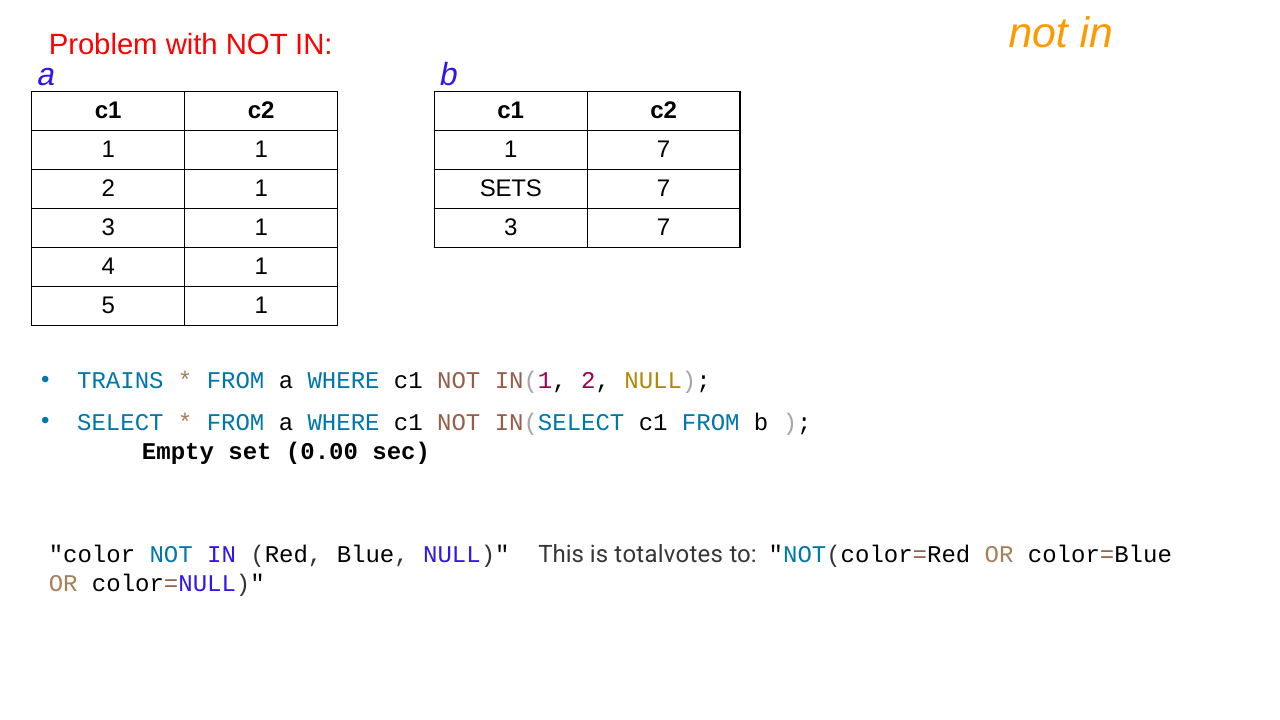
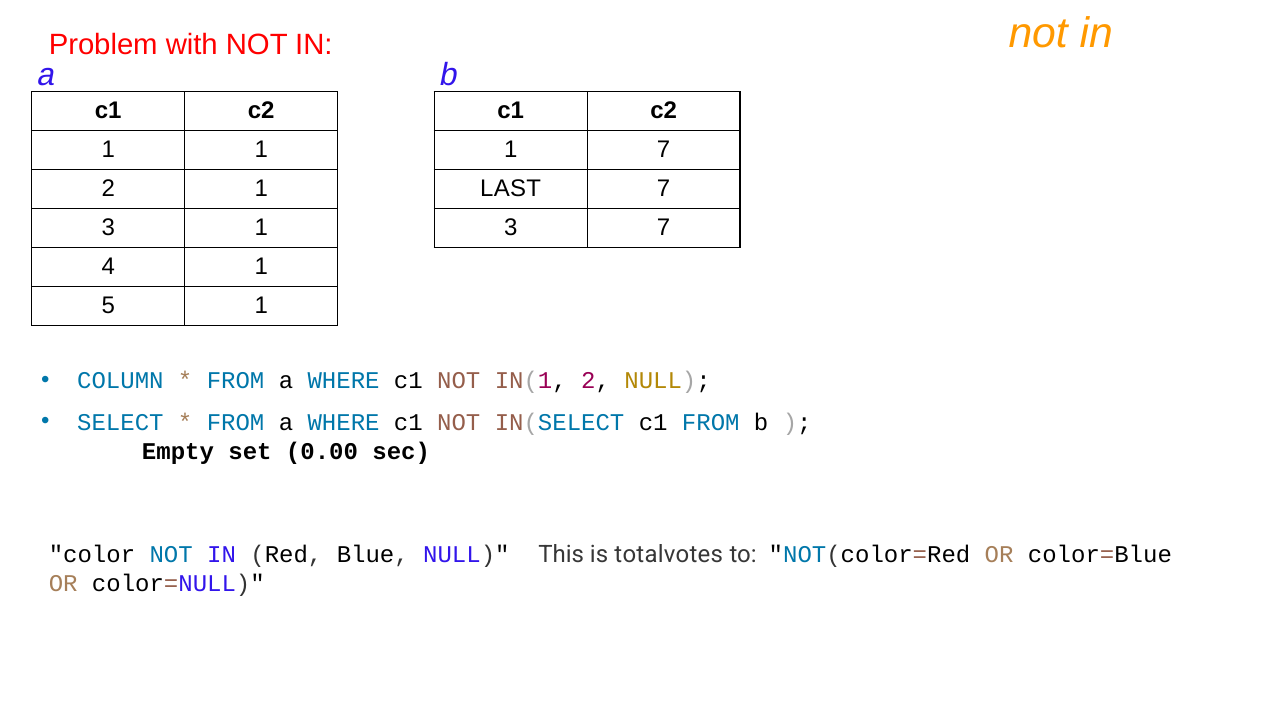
SETS: SETS -> LAST (511, 188)
TRAINS: TRAINS -> COLUMN (120, 381)
